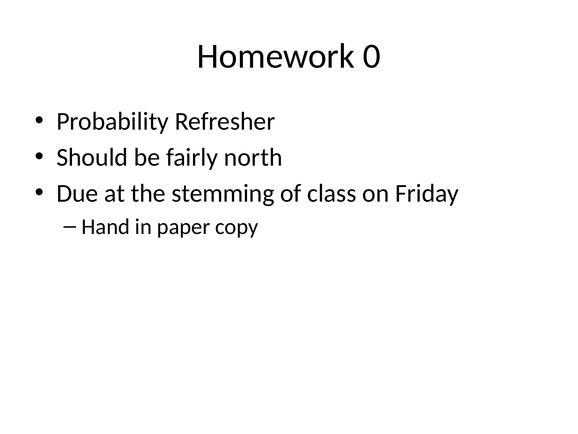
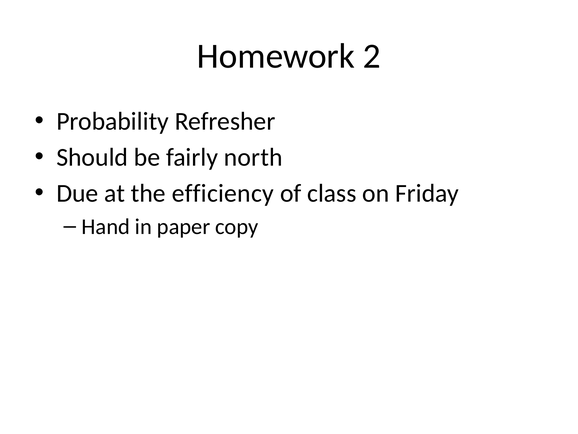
0: 0 -> 2 (372, 56)
stemming: stemming -> efficiency (223, 193)
